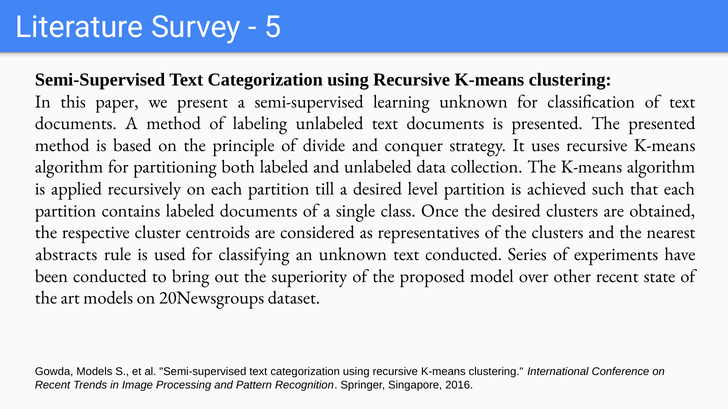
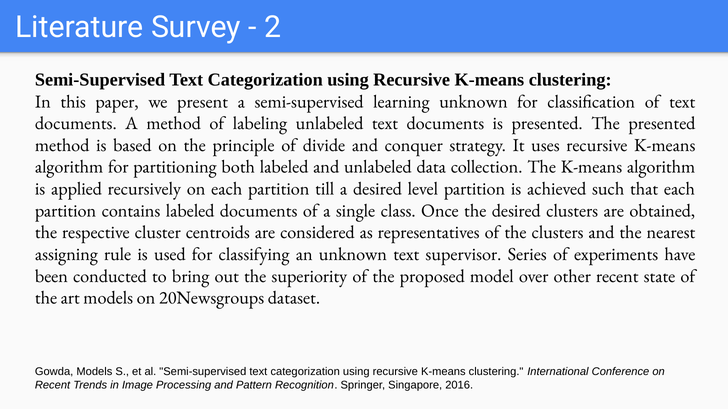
5: 5 -> 2 (273, 27)
abstracts: abstracts -> assigning (66, 255)
text conducted: conducted -> supervisor (463, 255)
